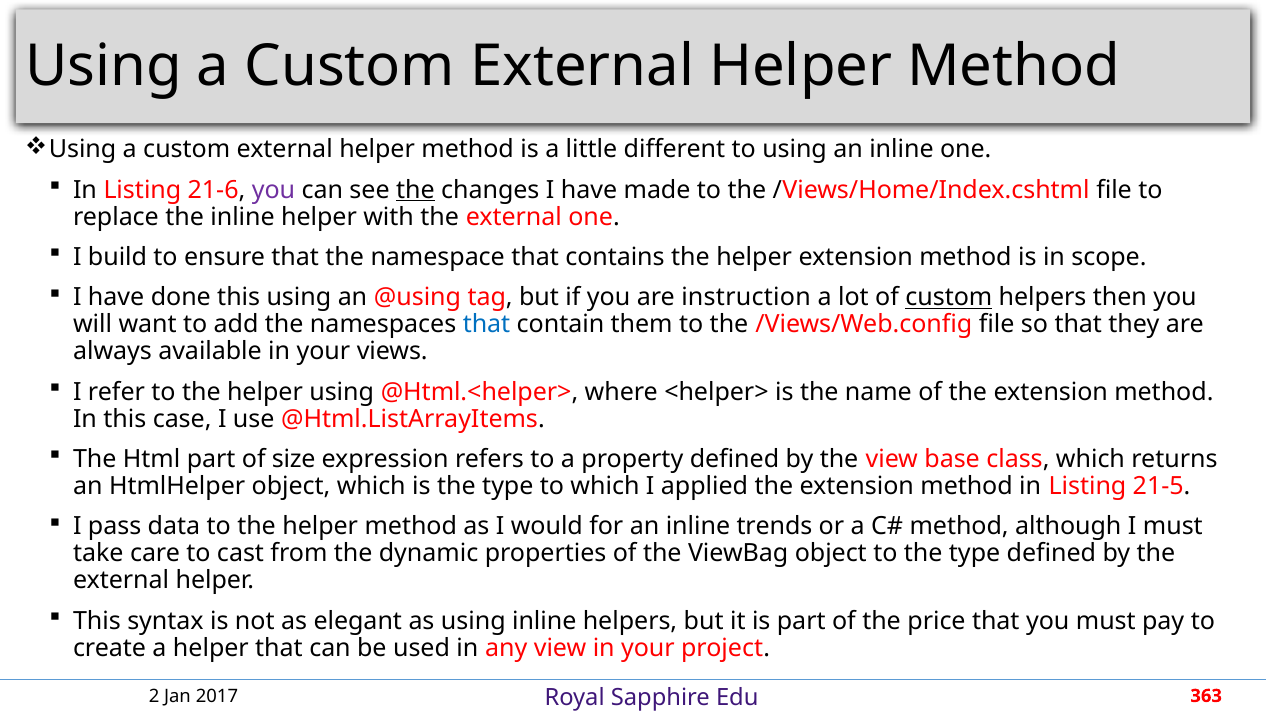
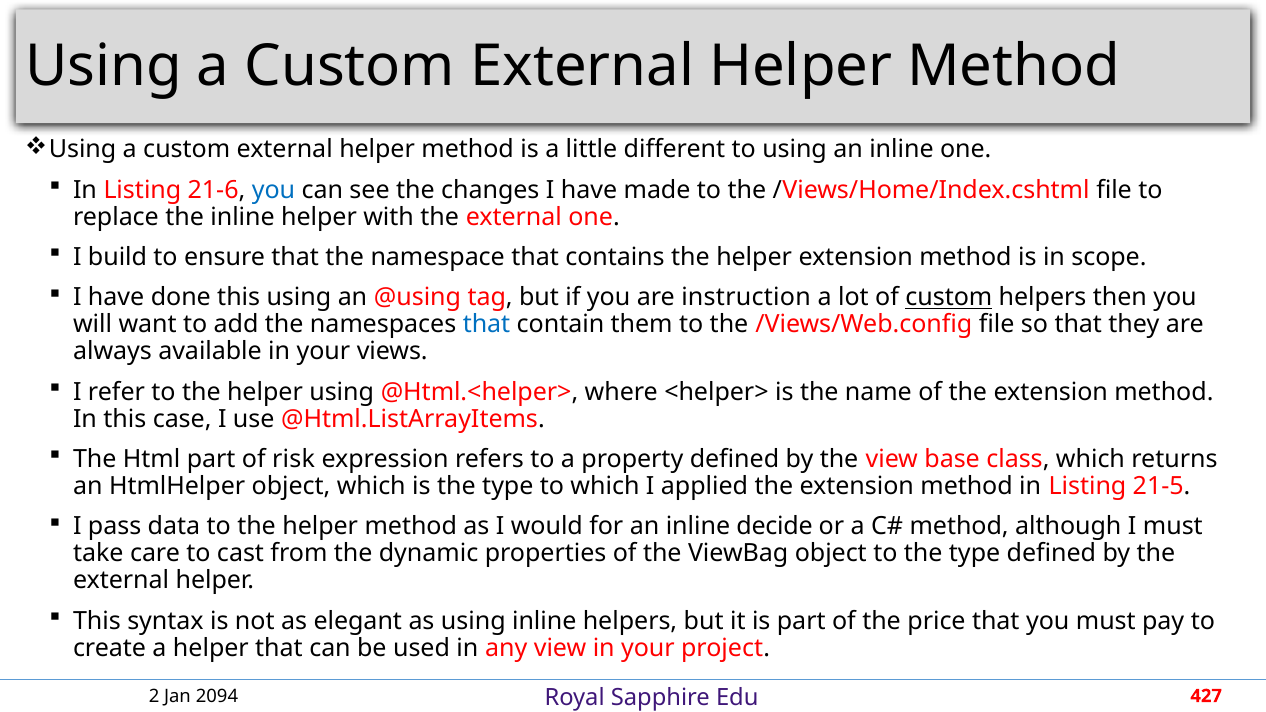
you colour: purple -> blue (273, 190)
the underline: present -> none (415, 190)
size: size -> risk (294, 459)
trends: trends -> decide (775, 527)
2017: 2017 -> 2094 (217, 696)
363: 363 -> 427 (1206, 696)
